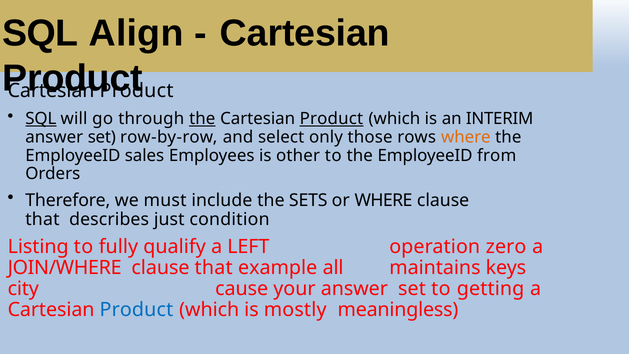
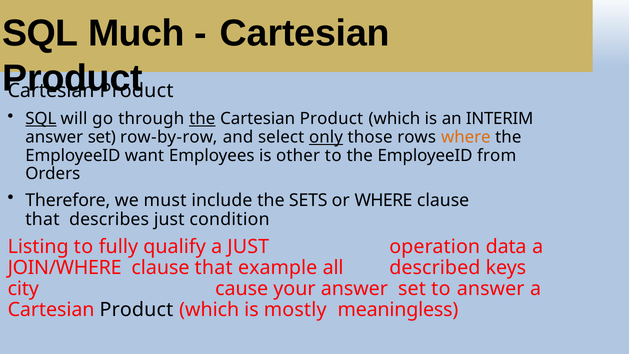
Align: Align -> Much (136, 33)
Product underline: present -> none (331, 119)
only underline: none -> present (326, 137)
sales: sales -> want (144, 155)
a LEFT: LEFT -> JUST (248, 247)
zero: zero -> data (506, 247)
maintains: maintains -> described (435, 268)
to getting: getting -> answer (491, 289)
Product colour: blue -> black (136, 310)
